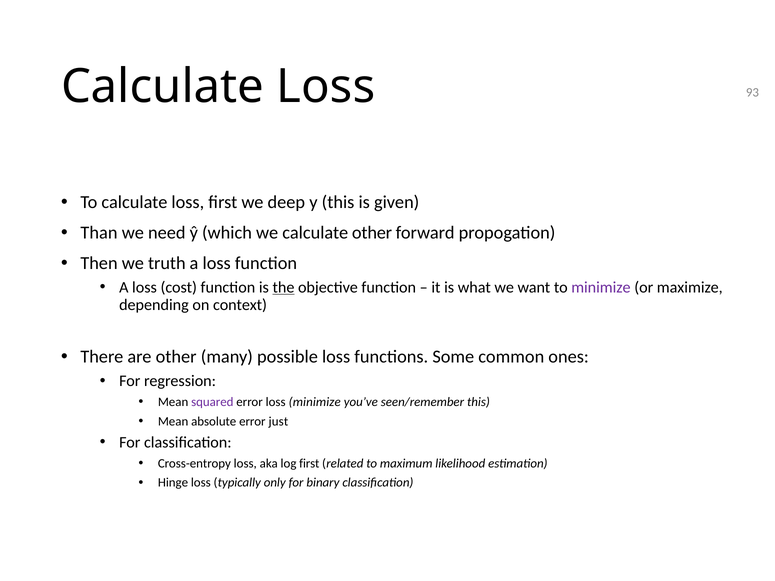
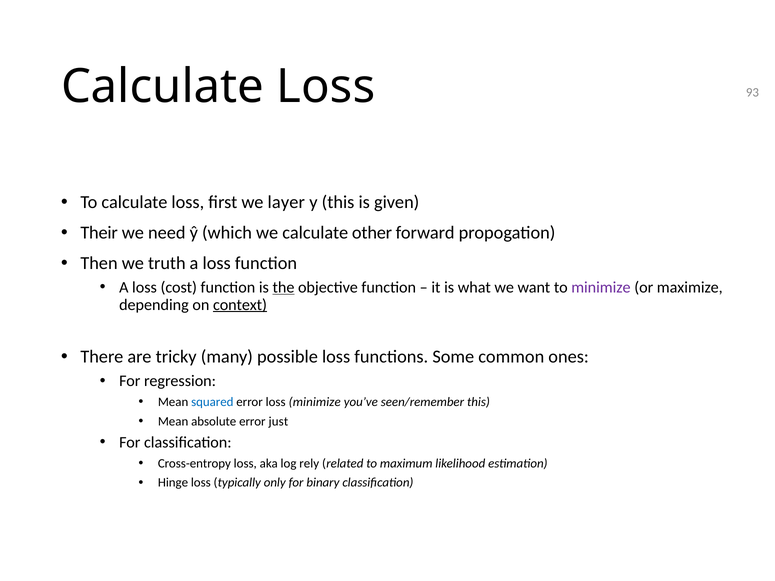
deep: deep -> layer (286, 202)
Than: Than -> Their (99, 233)
context underline: none -> present (240, 305)
are other: other -> tricky (176, 357)
squared colour: purple -> blue (212, 402)
log first: first -> rely (309, 464)
